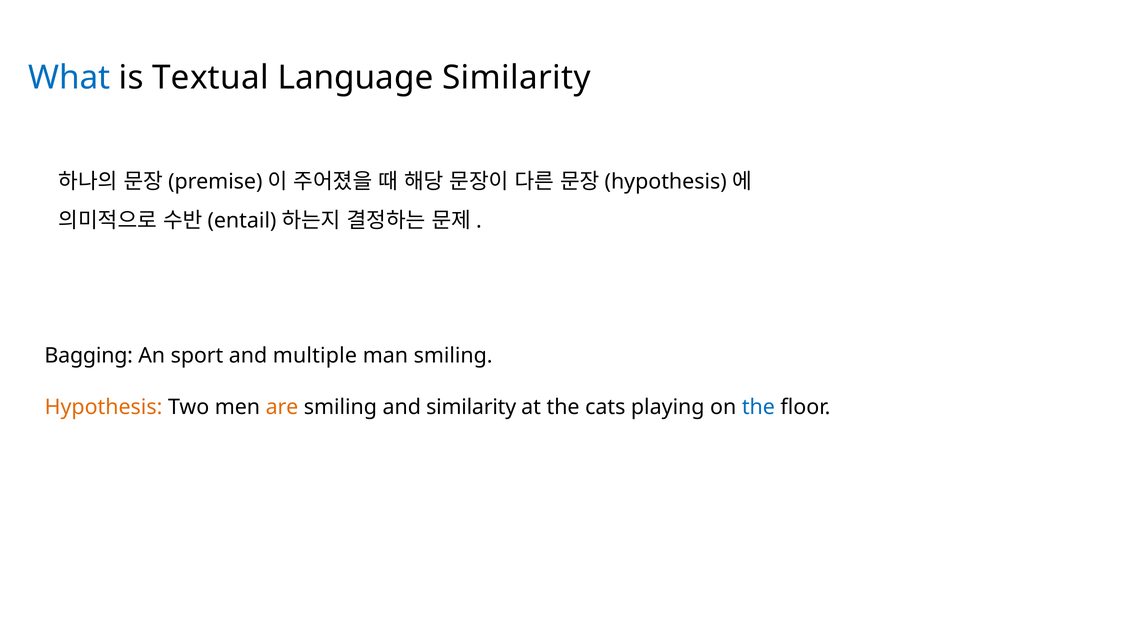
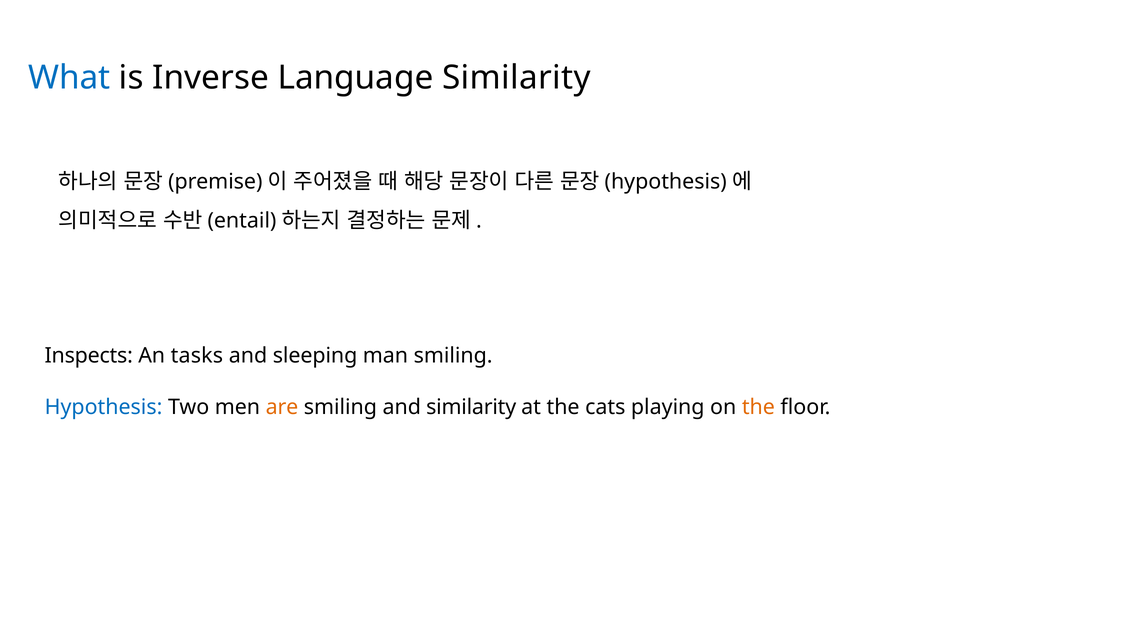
Textual: Textual -> Inverse (211, 78)
Bagging: Bagging -> Inspects (89, 355)
sport: sport -> tasks (197, 355)
multiple: multiple -> sleeping (315, 355)
Hypothesis colour: orange -> blue (104, 407)
the colour: blue -> orange (758, 407)
